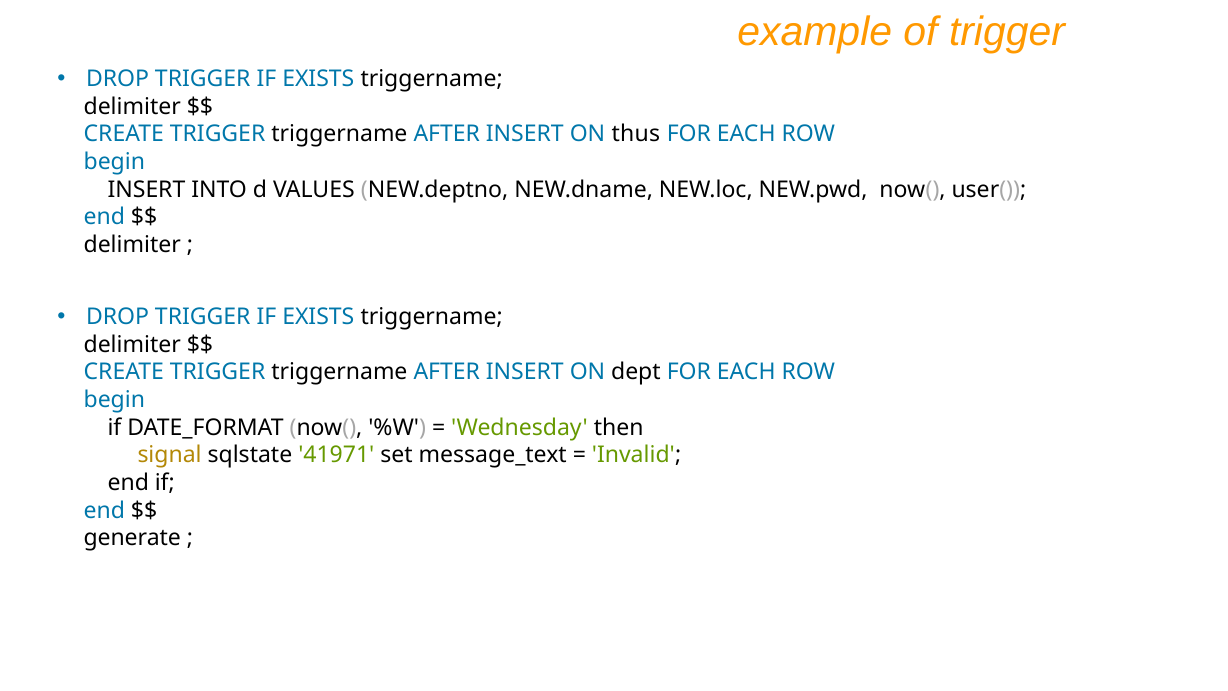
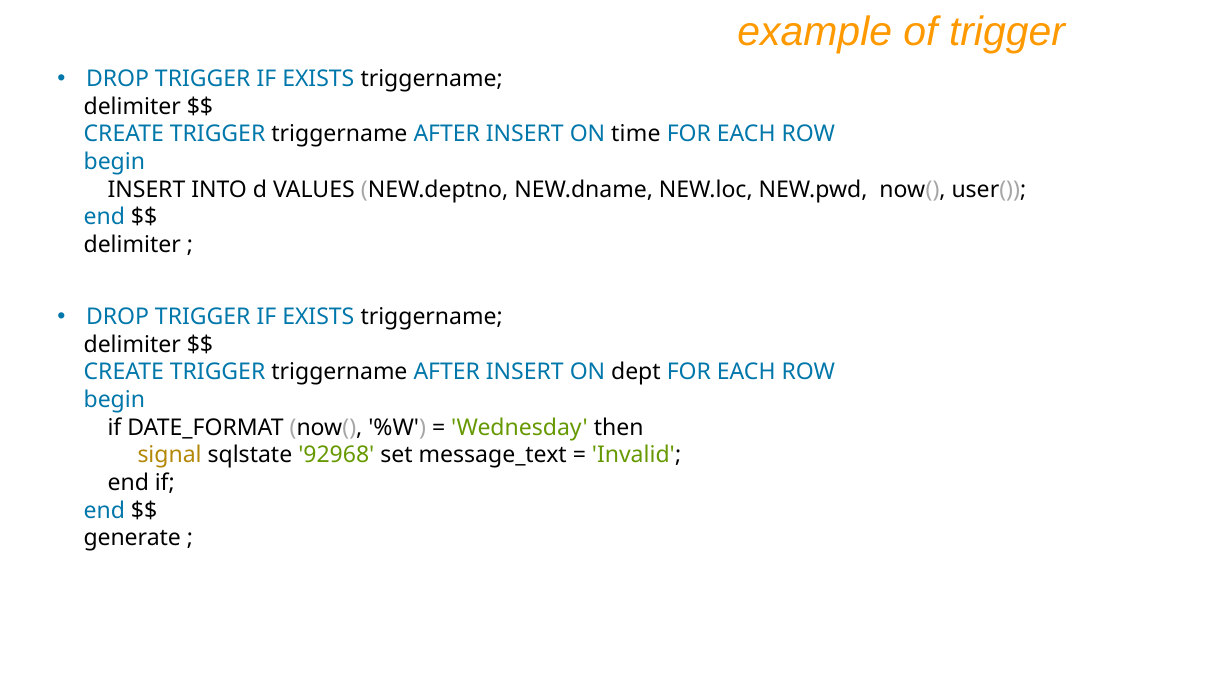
thus: thus -> time (636, 134)
41971: 41971 -> 92968 (336, 455)
